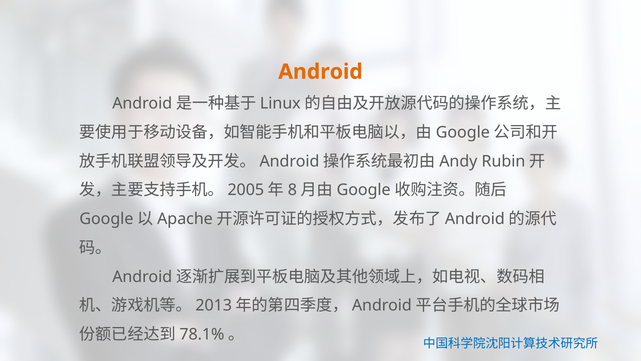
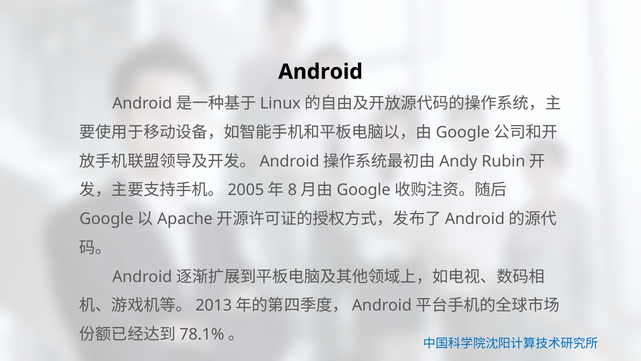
Android colour: orange -> black (321, 72)
